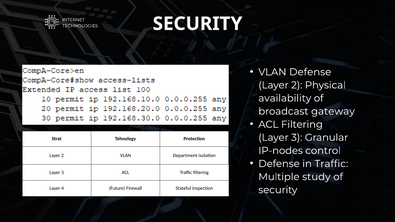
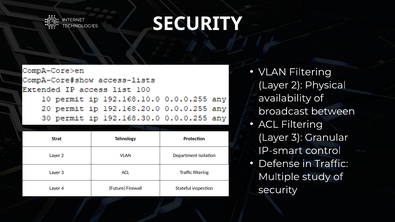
VLAN Defense: Defense -> Filtering (310, 72)
gateway: gateway -> between (333, 111)
IP-nodes: IP-nodes -> IP-smart (281, 151)
